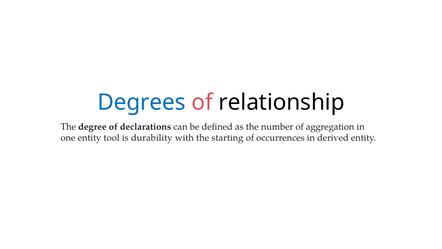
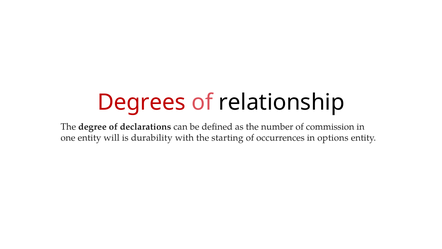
Degrees colour: blue -> red (142, 102)
aggregation: aggregation -> commission (330, 127)
tool: tool -> will (112, 138)
derived: derived -> options (333, 138)
